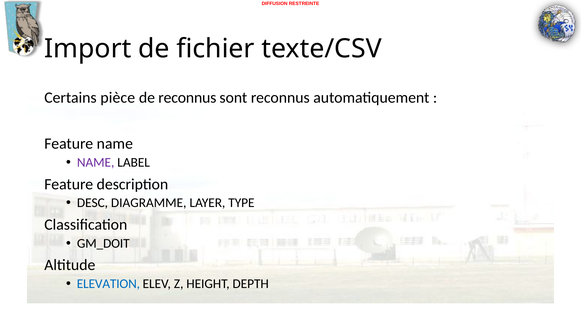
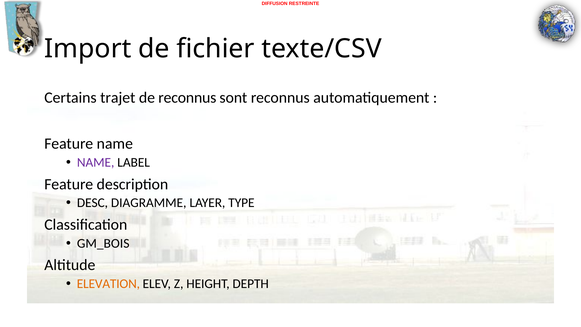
pièce: pièce -> trajet (118, 98)
GM_DOIT: GM_DOIT -> GM_BOIS (103, 243)
ELEVATION colour: blue -> orange (108, 284)
